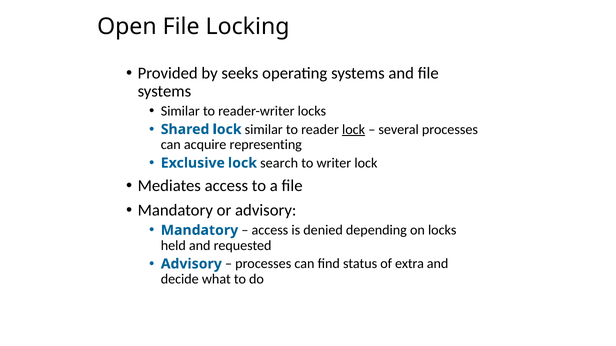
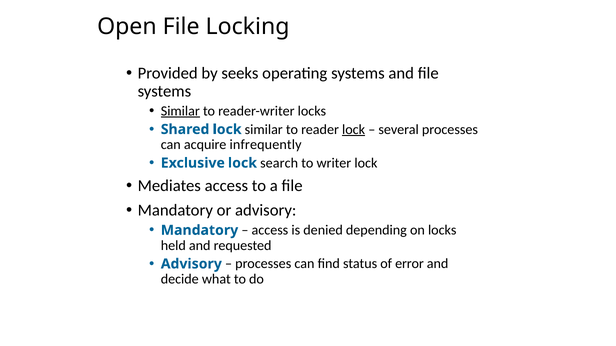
Similar underline: none -> present (180, 111)
representing: representing -> infrequently (266, 145)
extra: extra -> error (410, 264)
